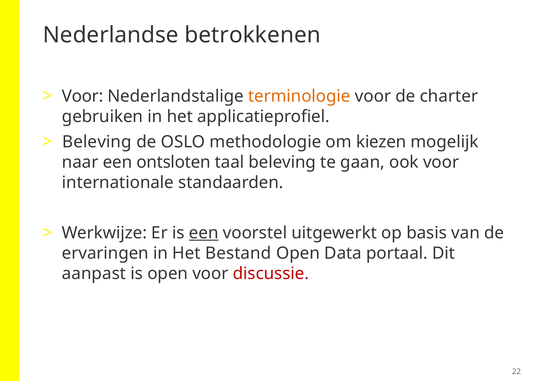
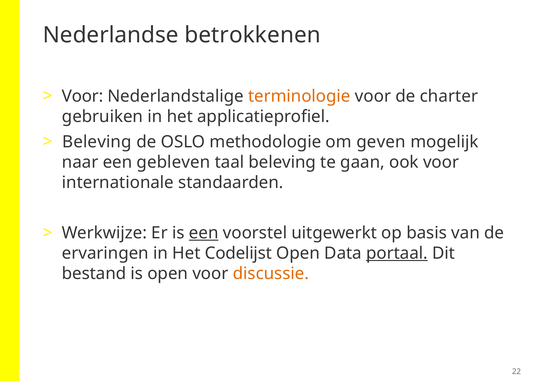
kiezen: kiezen -> geven (381, 142)
ontsloten: ontsloten -> gebleven (173, 162)
Bestand: Bestand -> Codelijst (238, 253)
portaal underline: none -> present (397, 253)
aanpast: aanpast -> bestand (94, 273)
discussie colour: red -> orange (271, 273)
